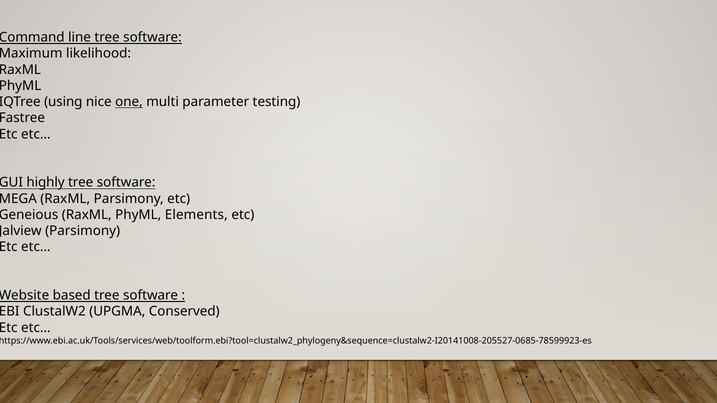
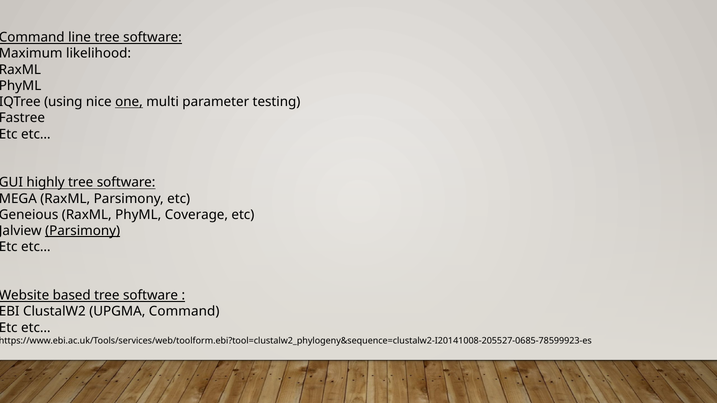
Elements: Elements -> Coverage (196, 215)
Parsimony underline: none -> present (83, 231)
UPGMA Conserved: Conserved -> Command (184, 312)
